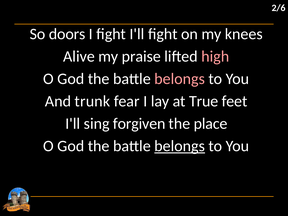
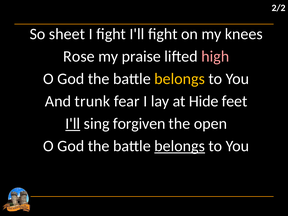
2/6: 2/6 -> 2/2 (279, 8)
doors: doors -> sheet (67, 34)
Alive: Alive -> Rose (79, 56)
belongs colour: pink -> yellow (180, 79)
True: True -> Hide (204, 101)
I'll underline: none -> present (73, 124)
place: place -> open (210, 124)
